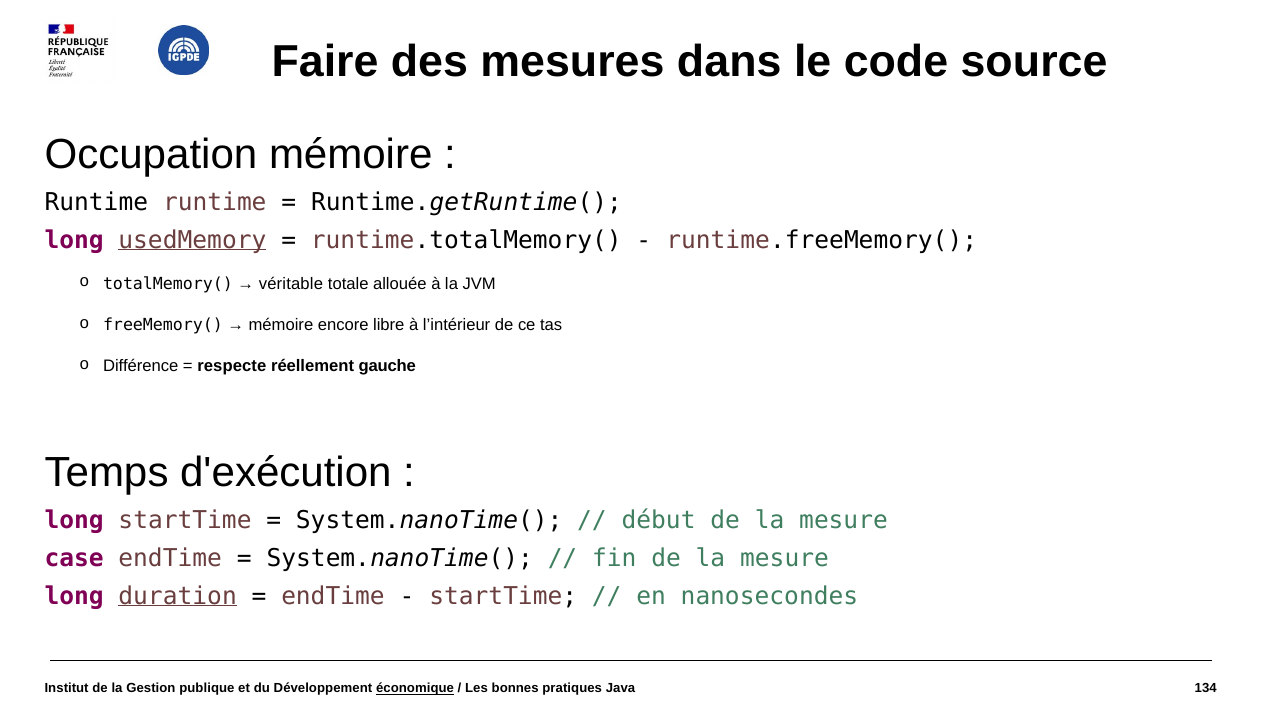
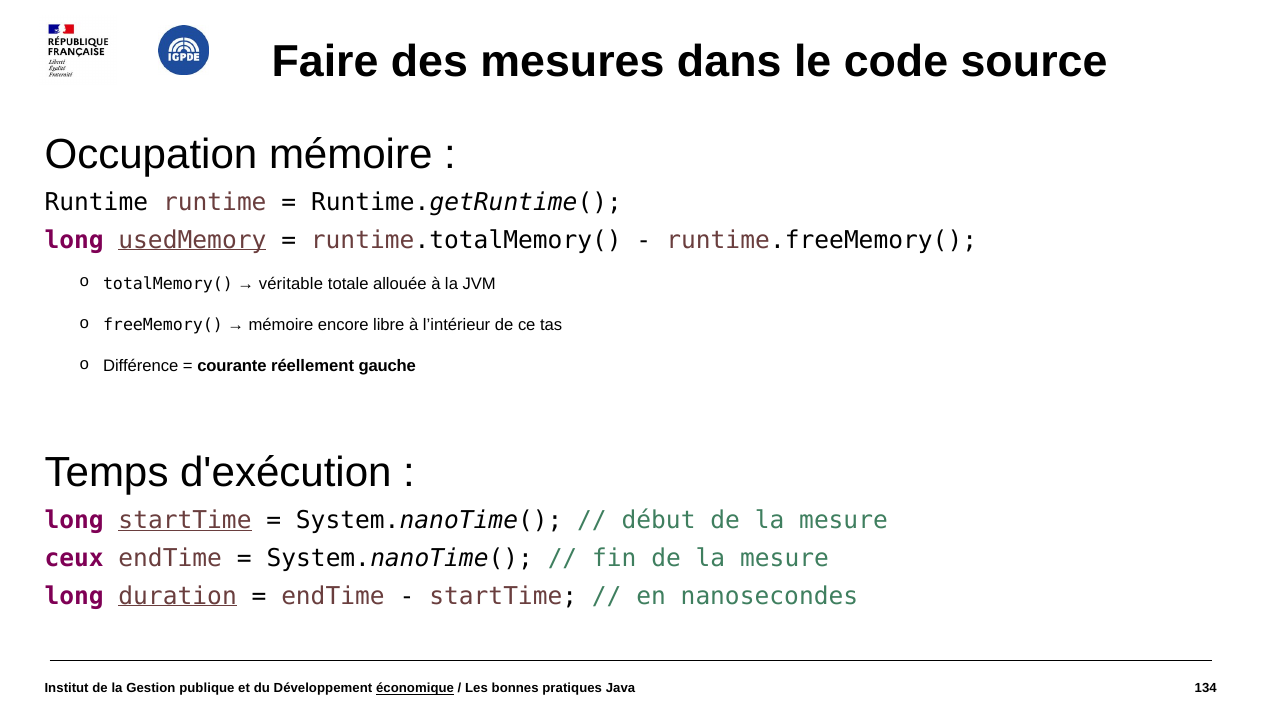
respecte: respecte -> courante (232, 366)
startTime underline: none -> present (185, 520)
case: case -> ceux (74, 558)
